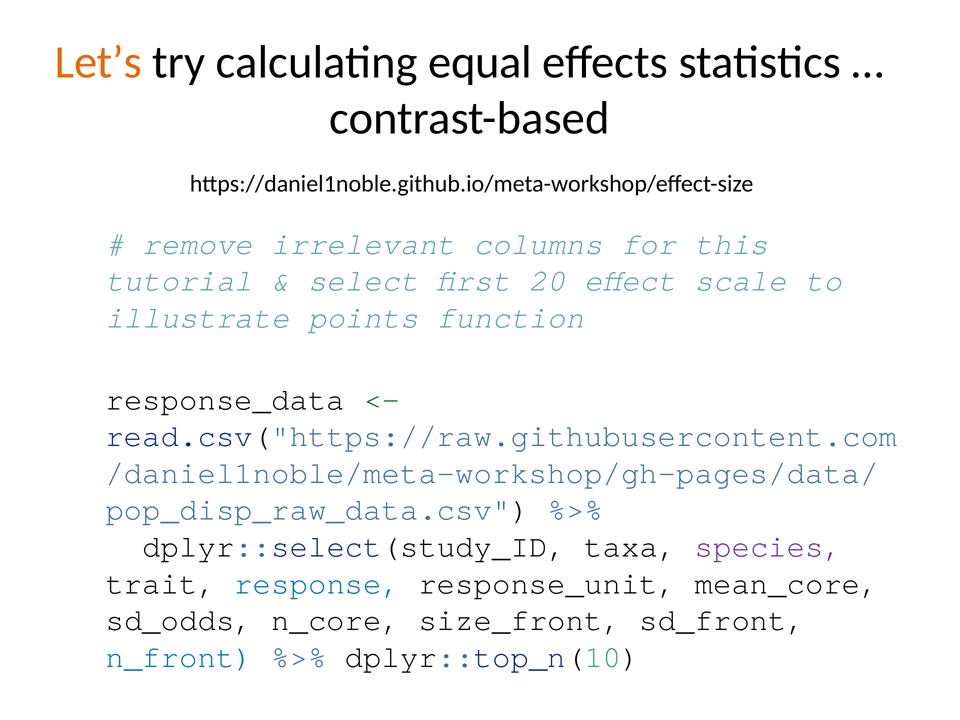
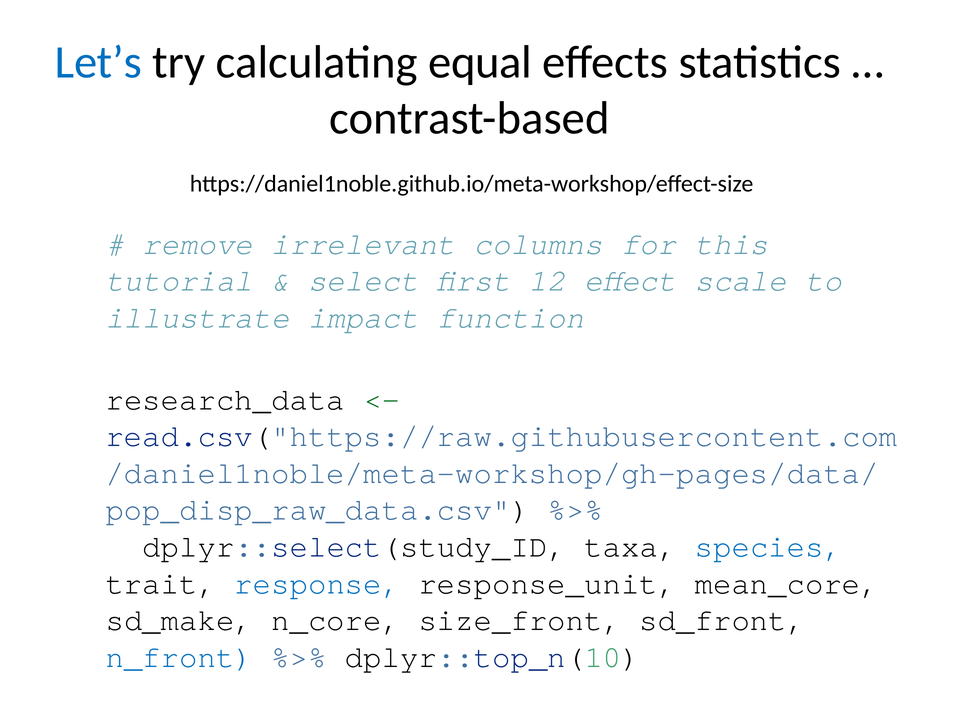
Let’s colour: orange -> blue (98, 62)
20: 20 -> 12 (547, 281)
points: points -> impact (363, 317)
response_data: response_data -> research_data (225, 400)
species colour: purple -> blue (768, 547)
sd_odds: sd_odds -> sd_make (179, 620)
